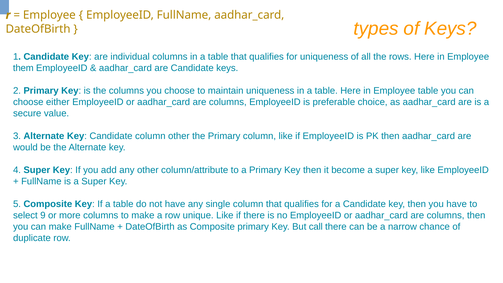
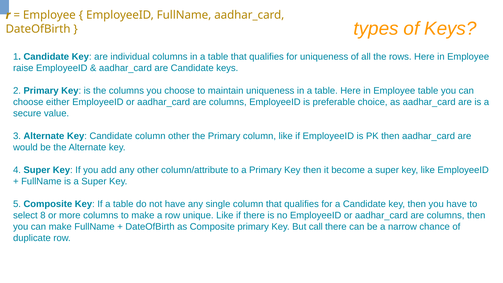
them: them -> raise (23, 68)
9: 9 -> 8 (43, 215)
